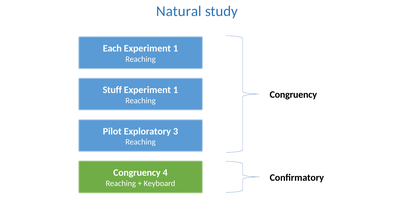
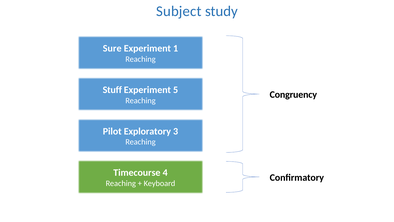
Natural: Natural -> Subject (179, 11)
Each: Each -> Sure (112, 48)
1: 1 -> 5 (176, 90)
Congruency: Congruency -> Timecourse (137, 172)
